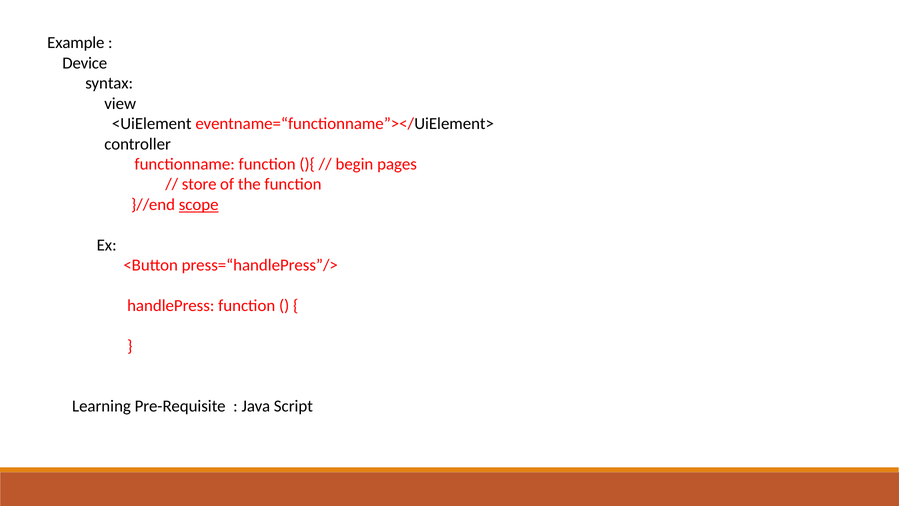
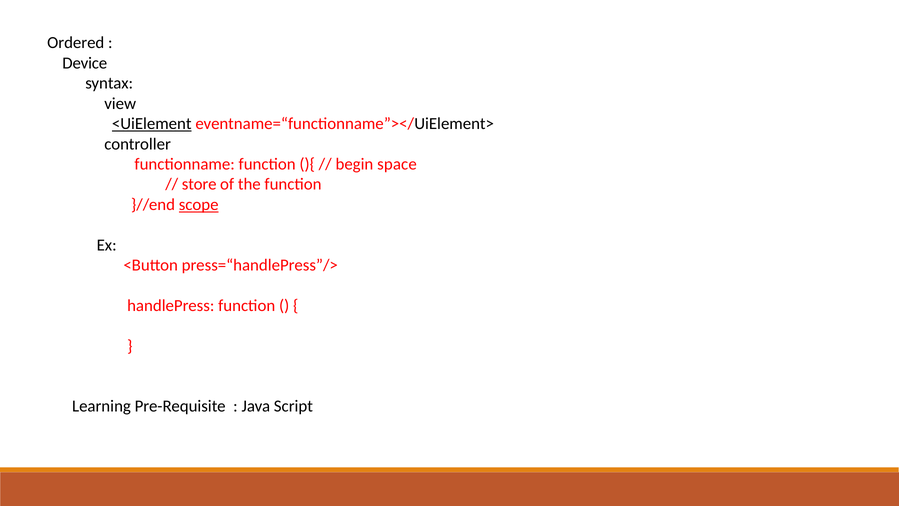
Example: Example -> Ordered (76, 43)
<UiElement underline: none -> present (152, 124)
pages: pages -> space (397, 164)
